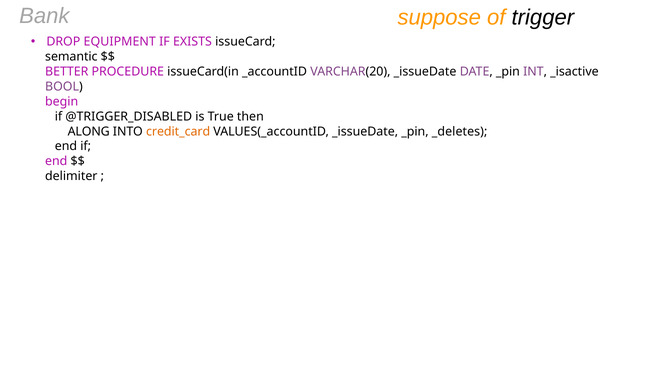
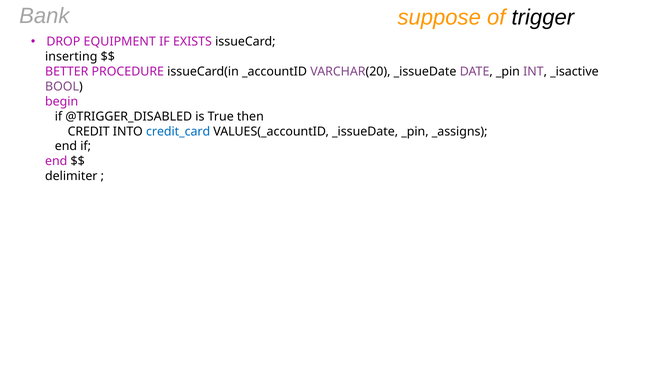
semantic: semantic -> inserting (71, 57)
ALONG: ALONG -> CREDIT (89, 131)
credit_card colour: orange -> blue (178, 131)
_deletes: _deletes -> _assigns (460, 131)
